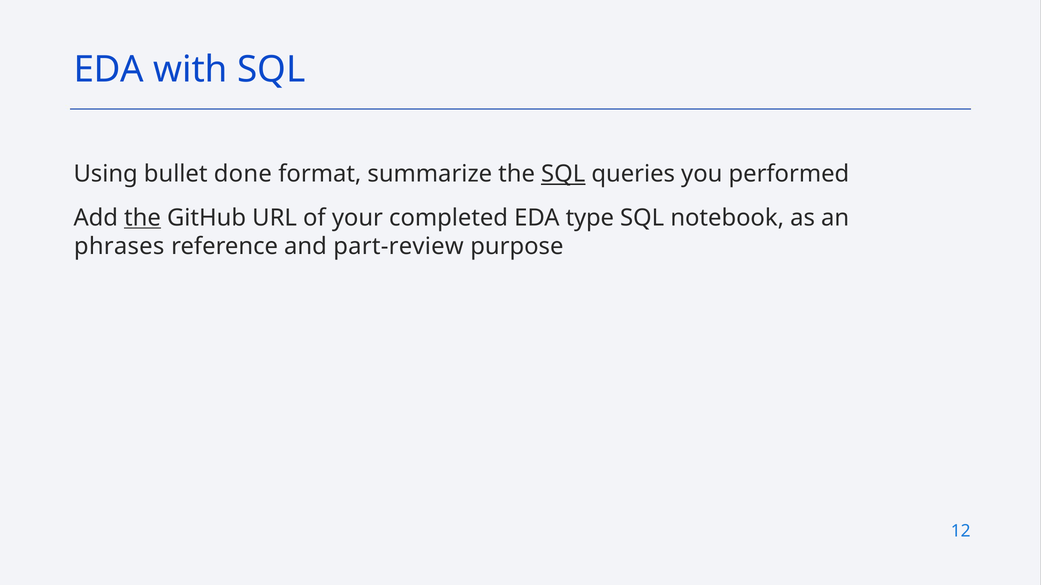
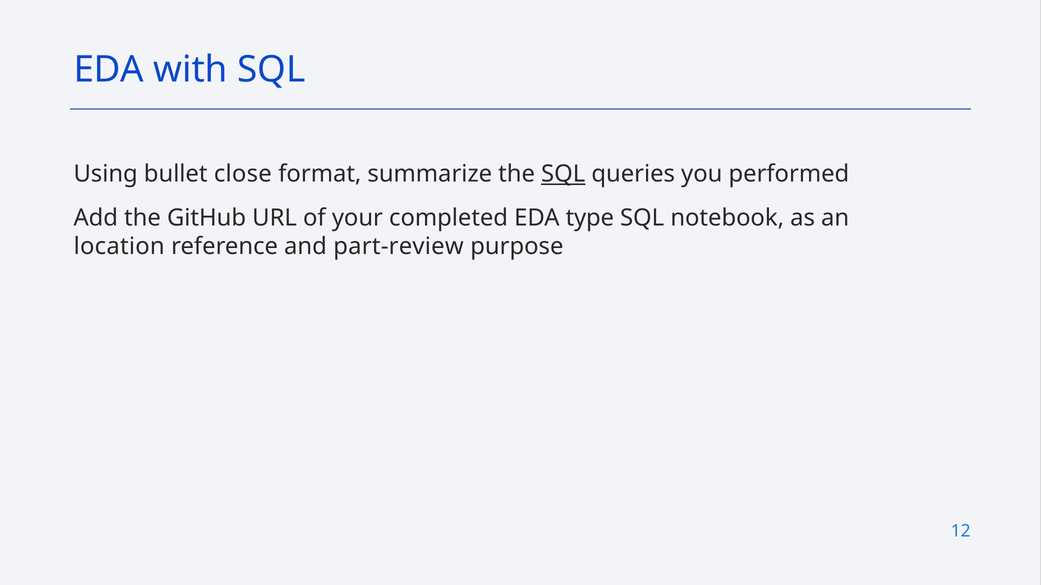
done: done -> close (243, 174)
the underline: present -> none (143, 218)
phrases: phrases -> location (119, 247)
